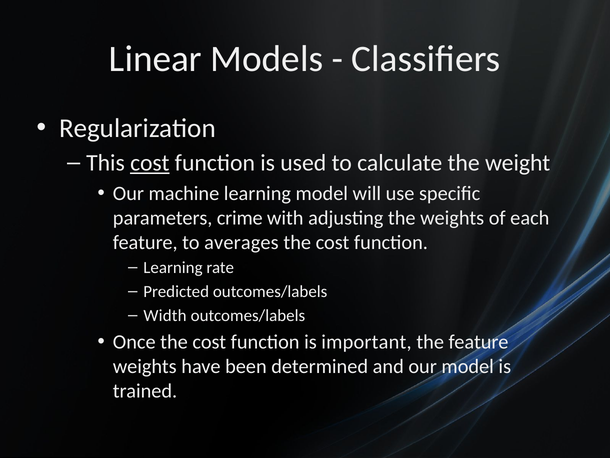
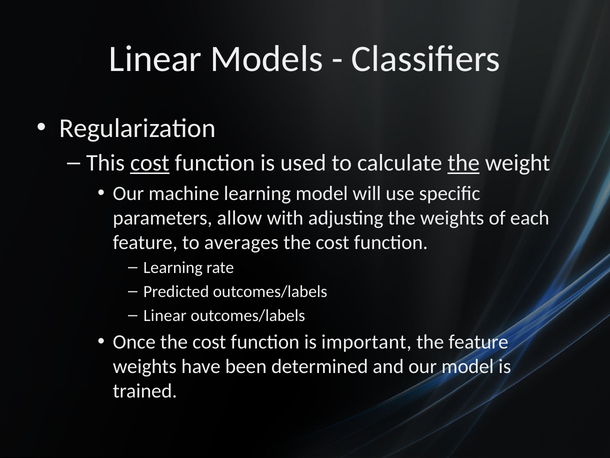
the underline: none -> present (464, 163)
crime: crime -> allow (240, 218)
Width: Width -> Linear (165, 315)
